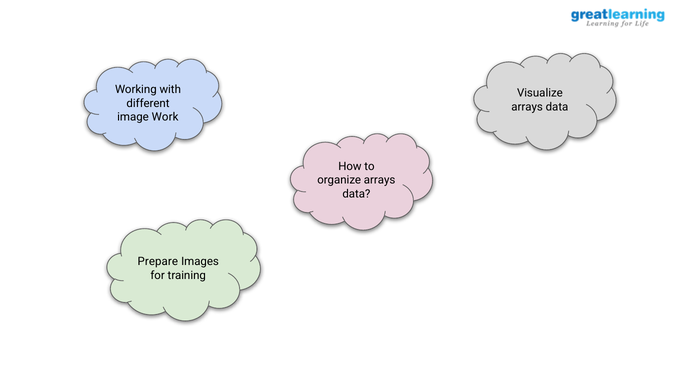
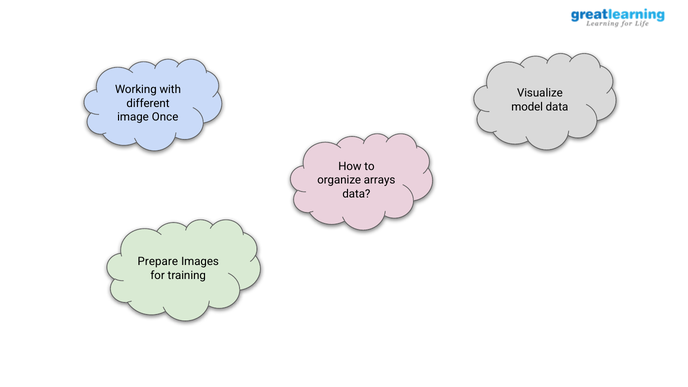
arrays: arrays -> model (527, 107)
Work: Work -> Once (165, 117)
